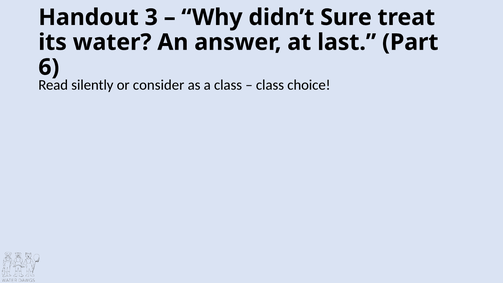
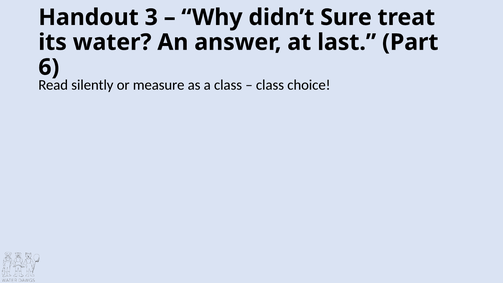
consider: consider -> measure (159, 85)
